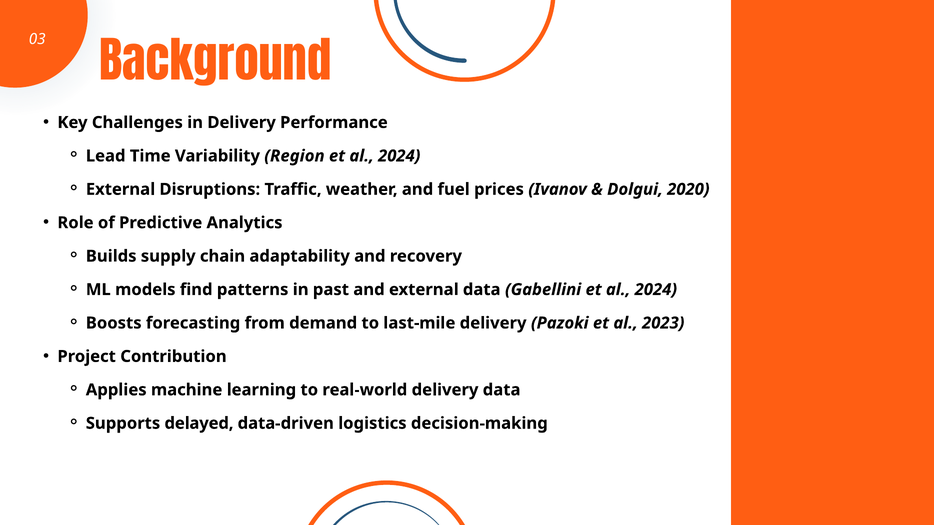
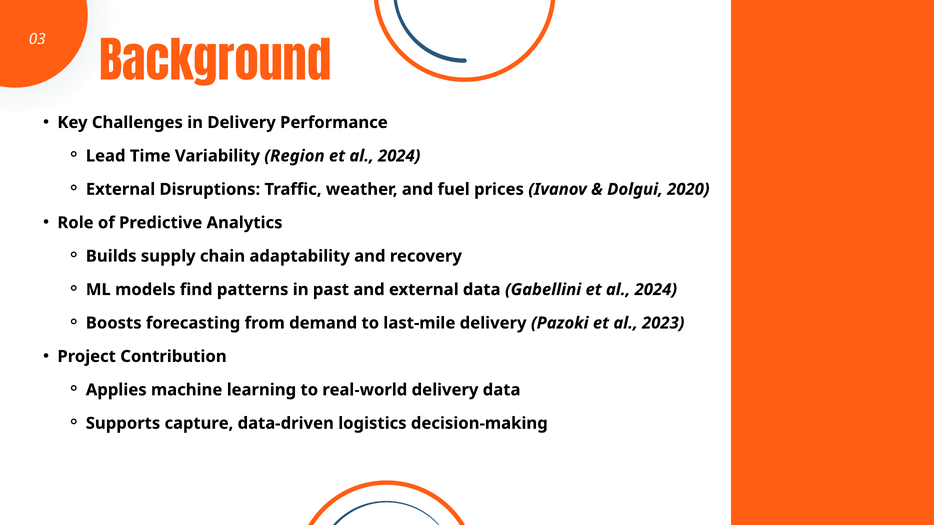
delayed: delayed -> capture (199, 424)
